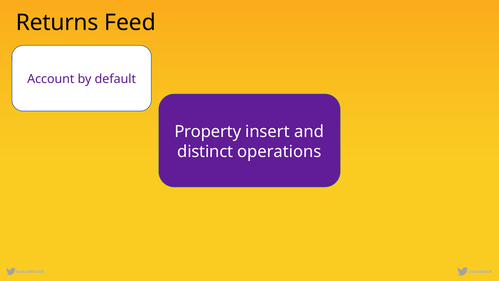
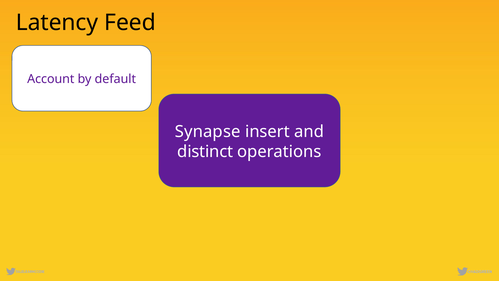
Returns: Returns -> Latency (57, 23)
Property: Property -> Synapse (208, 131)
